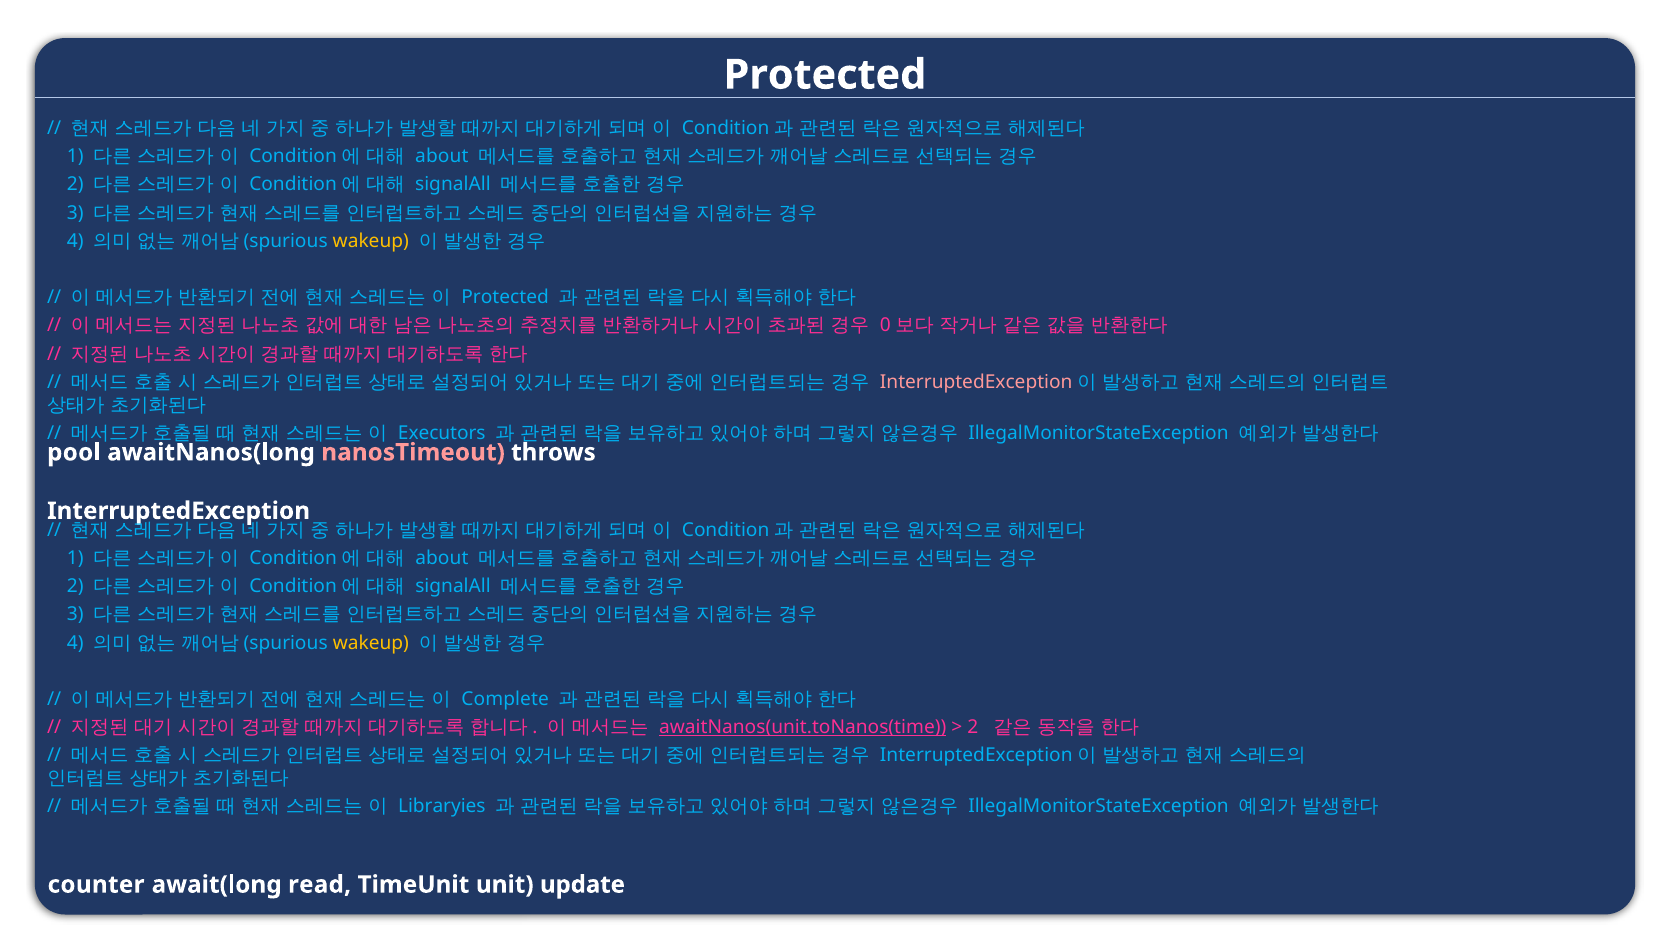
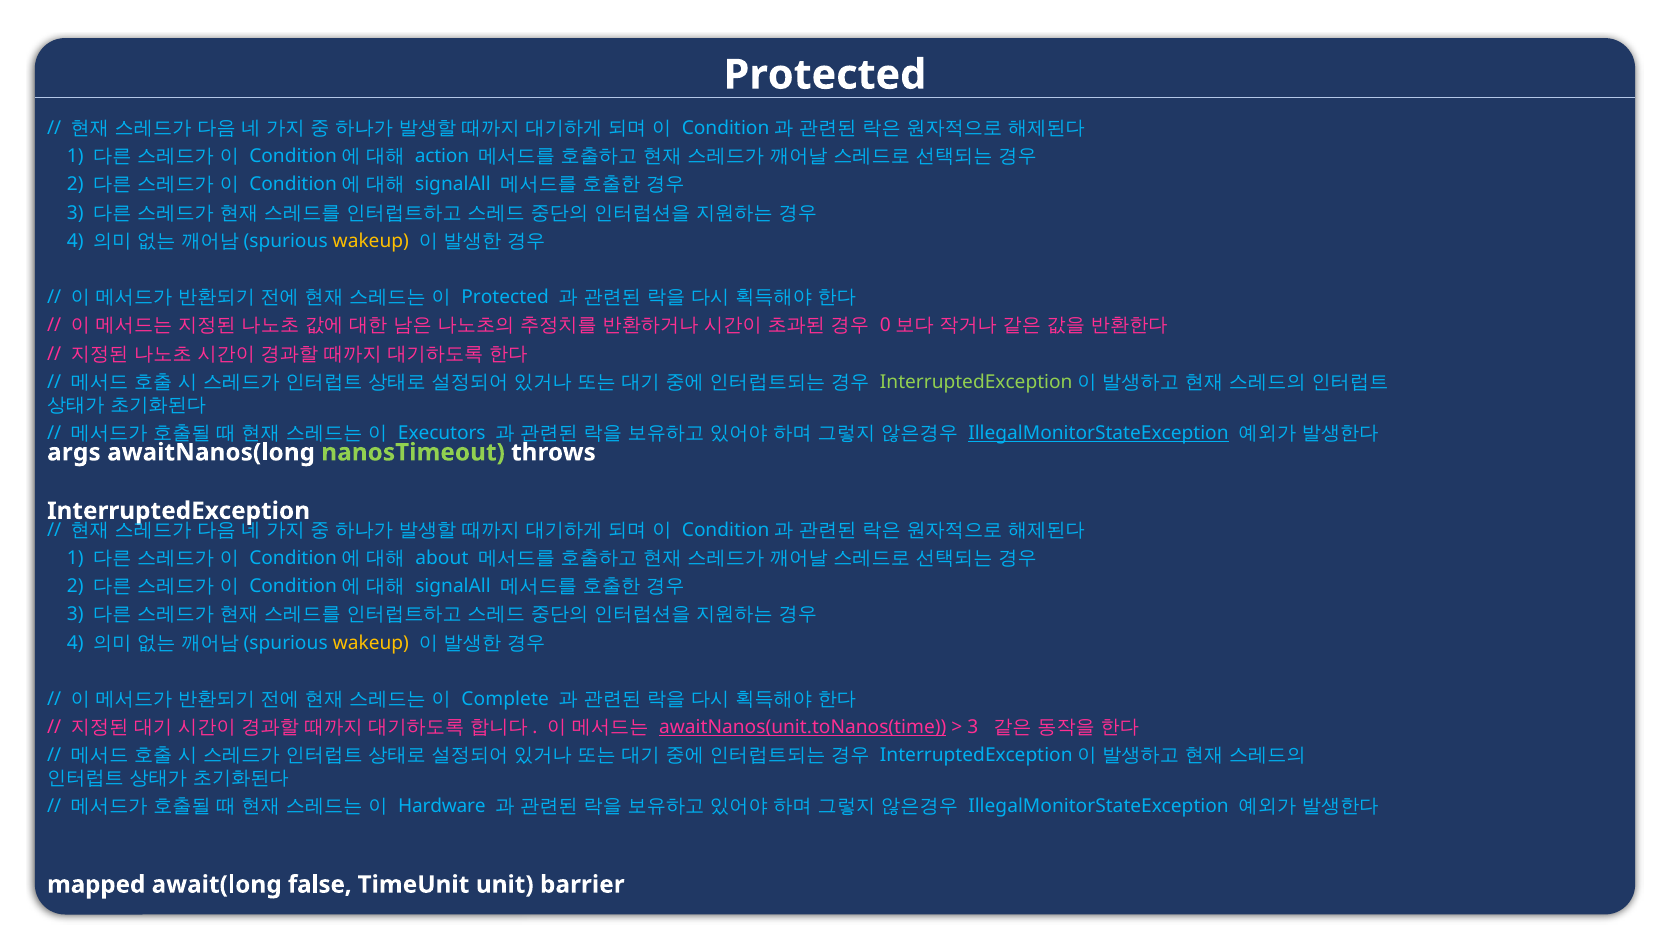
about: about -> action (442, 157)
InterruptedException colour: pink -> light green (976, 382)
IllegalMonitorStateException underline: none -> present (1098, 433)
pool: pool -> args (74, 453)
nanosTimeout colour: pink -> light green (413, 453)
2: 2 -> 3 (973, 728)
Libraryies: Libraryies -> Hardware (442, 807)
counter: counter -> mapped (96, 885)
read: read -> false (320, 885)
update: update -> barrier (582, 885)
